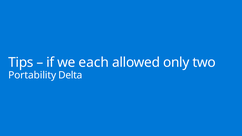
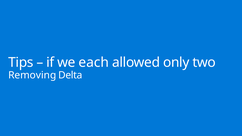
Portability: Portability -> Removing (32, 75)
